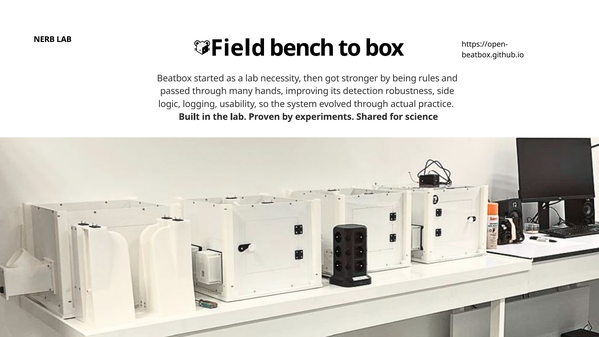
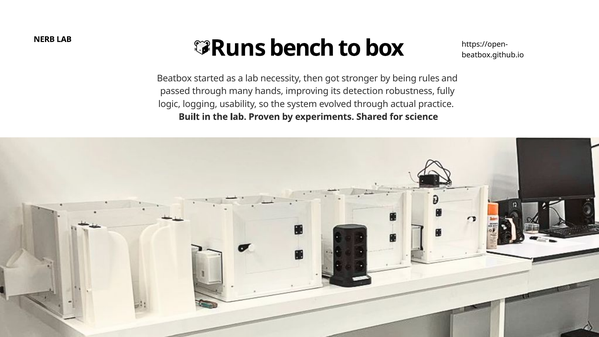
Field: Field -> Runs (238, 48)
side: side -> fully (446, 91)
